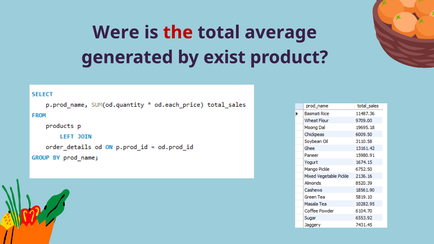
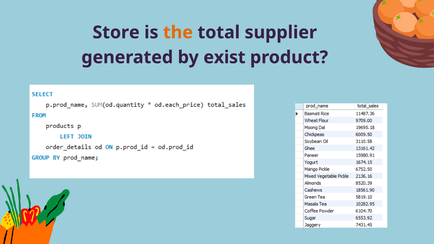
Were: Were -> Store (116, 32)
the colour: red -> orange (178, 32)
average: average -> supplier (281, 32)
